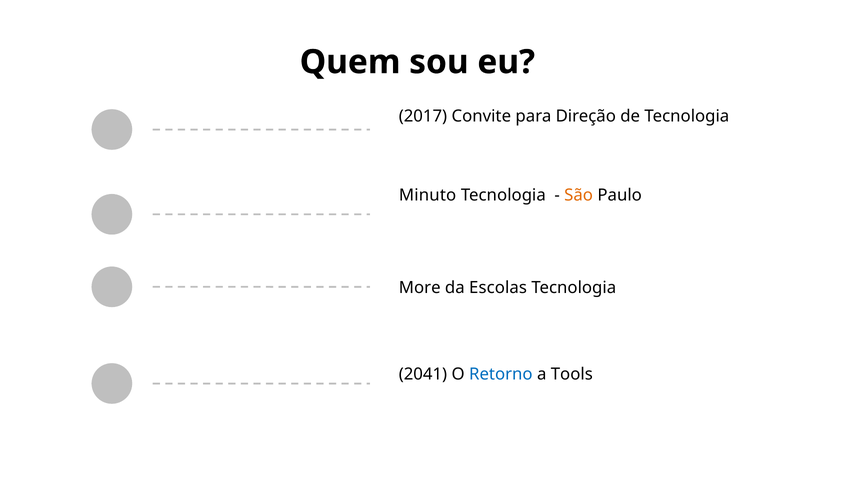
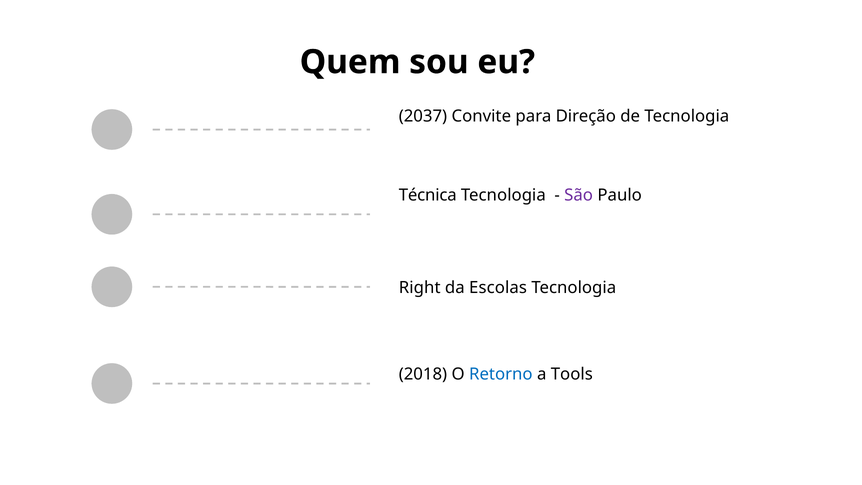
2017: 2017 -> 2037 (423, 116)
Minuto: Minuto -> Técnica (428, 195)
São colour: orange -> purple (579, 195)
More: More -> Right (420, 288)
2041: 2041 -> 2018 (423, 374)
